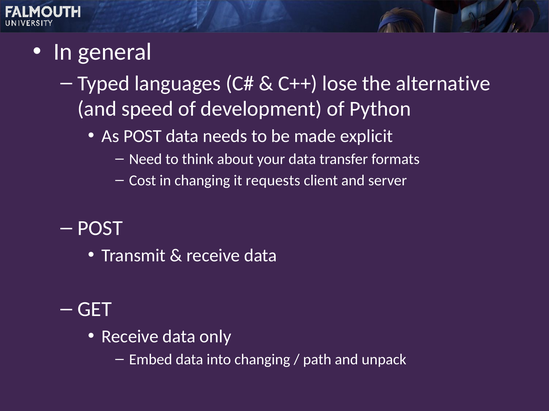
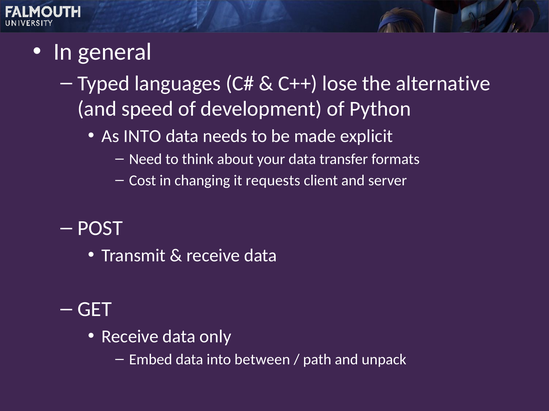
As POST: POST -> INTO (142, 136)
into changing: changing -> between (262, 360)
